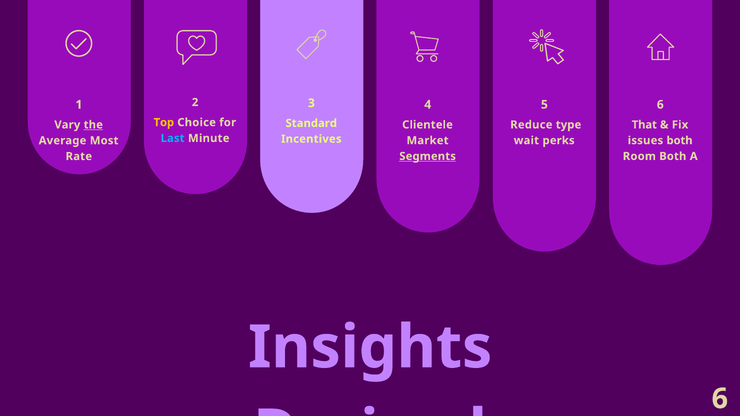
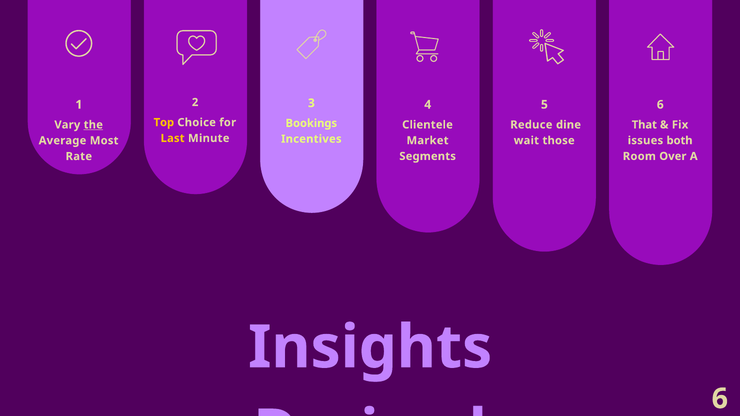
Standard: Standard -> Bookings (311, 123)
type: type -> dine (569, 125)
Last colour: light blue -> yellow (173, 138)
perks: perks -> those (559, 141)
Segments underline: present -> none (428, 156)
Room Both: Both -> Over (673, 156)
